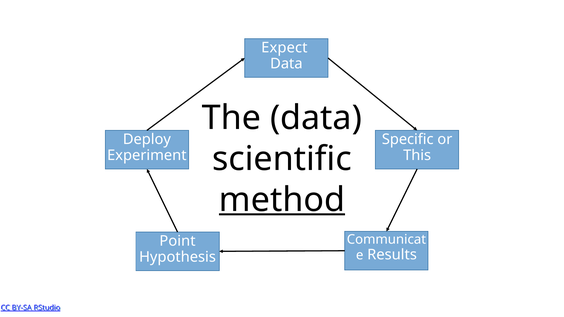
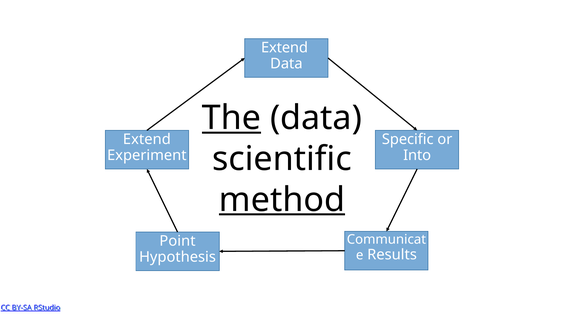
Expect: Expect -> Extend (285, 48)
The underline: none -> present (232, 118)
Deploy: Deploy -> Extend (147, 139)
This: This -> Into (417, 155)
